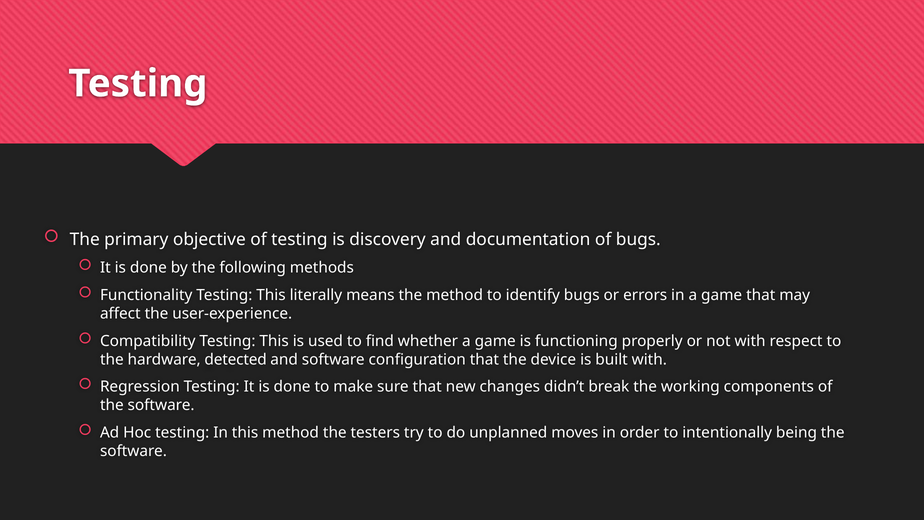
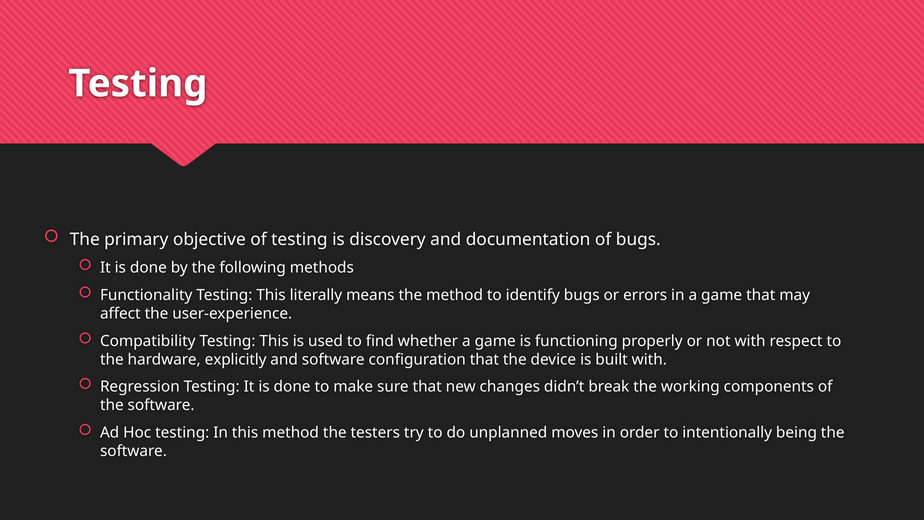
detected: detected -> explicitly (236, 359)
